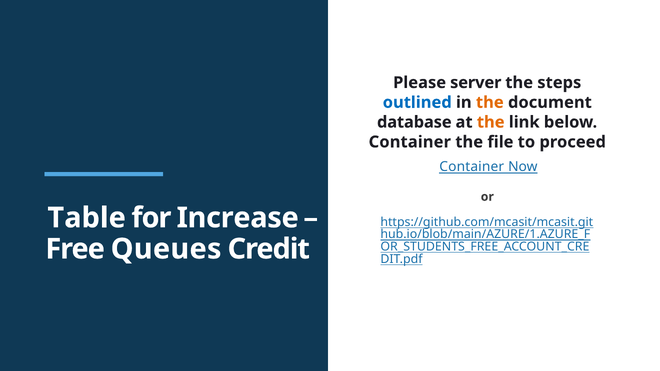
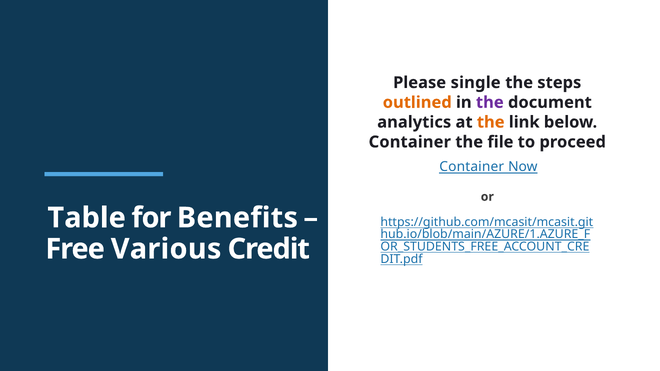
server: server -> single (476, 83)
outlined colour: blue -> orange (417, 102)
the colour: orange -> purple (490, 102)
database: database -> analytics (414, 122)
Increase: Increase -> Benefits (237, 218)
Queues: Queues -> Various (166, 249)
